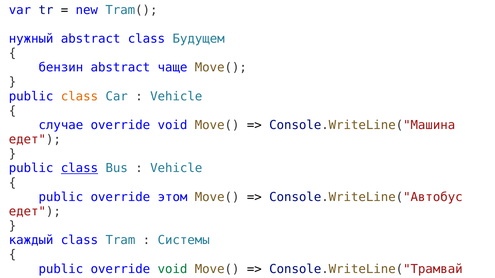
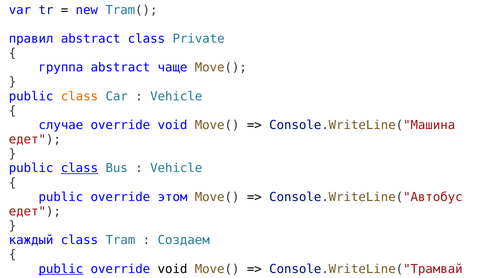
нужный: нужный -> правил (31, 39)
Будущем: Будущем -> Private (199, 39)
бензин: бензин -> группа (61, 68)
Системы: Системы -> Создаем (184, 241)
public underline: none -> present (61, 269)
void colour: green -> black (173, 269)
